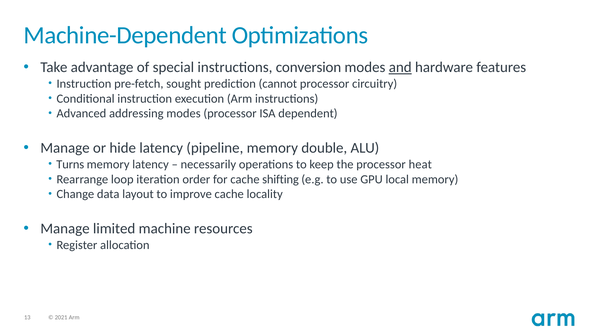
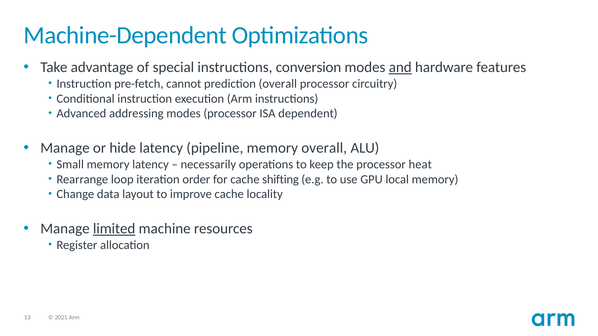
sought: sought -> cannot (184, 84)
prediction cannot: cannot -> overall (278, 84)
memory double: double -> overall (324, 148)
Turns: Turns -> Small (70, 164)
limited underline: none -> present (114, 229)
